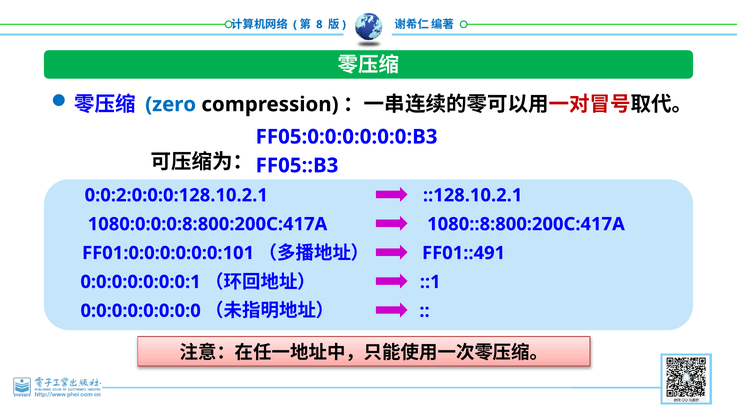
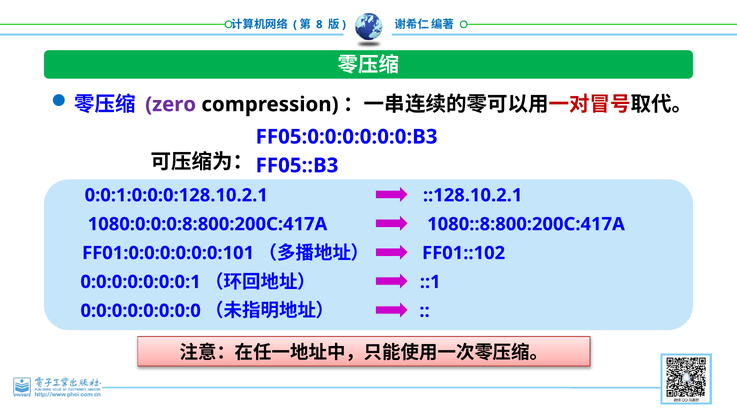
zero colour: blue -> purple (171, 104)
0:0:2:0:0:0:128.10.2.1: 0:0:2:0:0:0:128.10.2.1 -> 0:0:1:0:0:0:128.10.2.1 (176, 195)
FF01::491: FF01::491 -> FF01::102 (464, 253)
